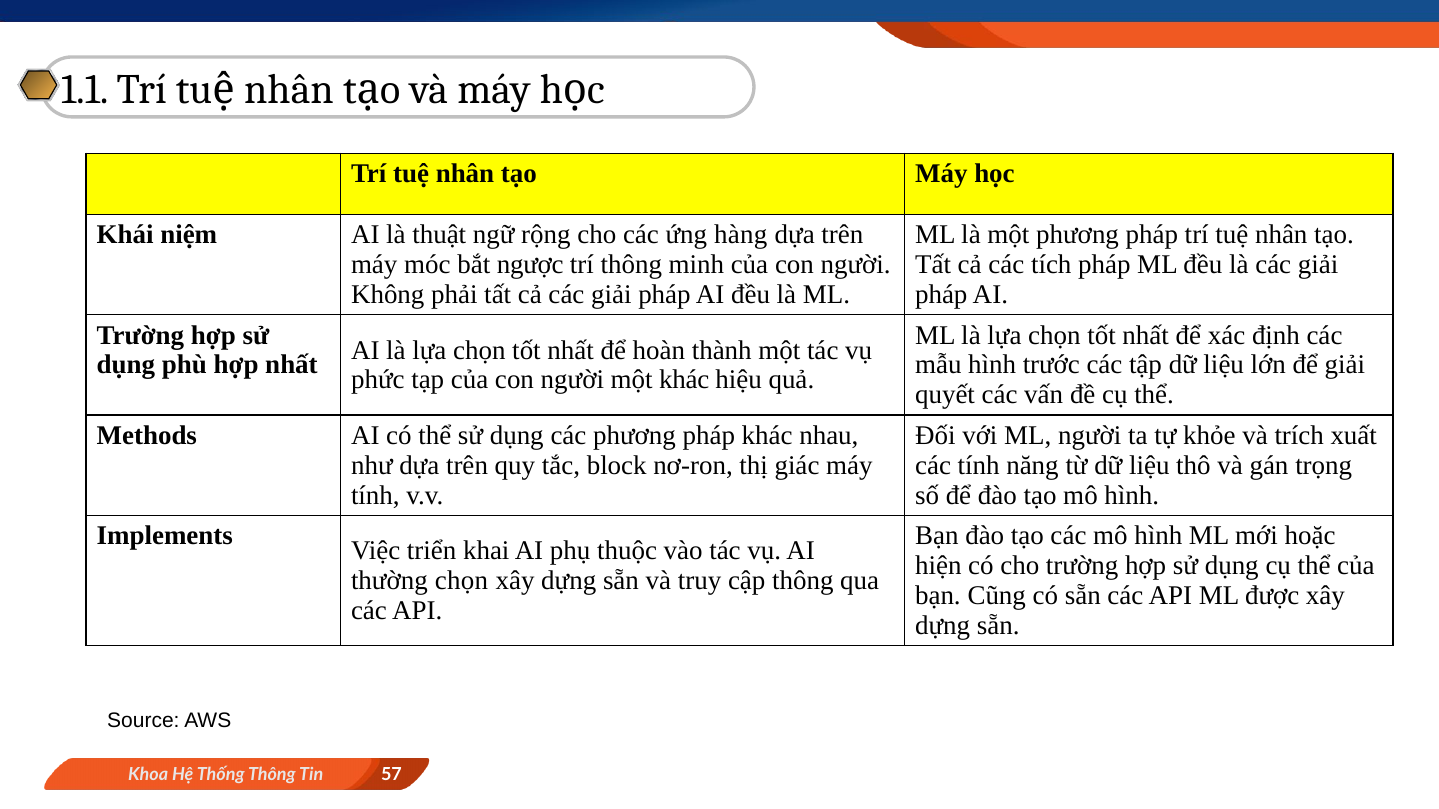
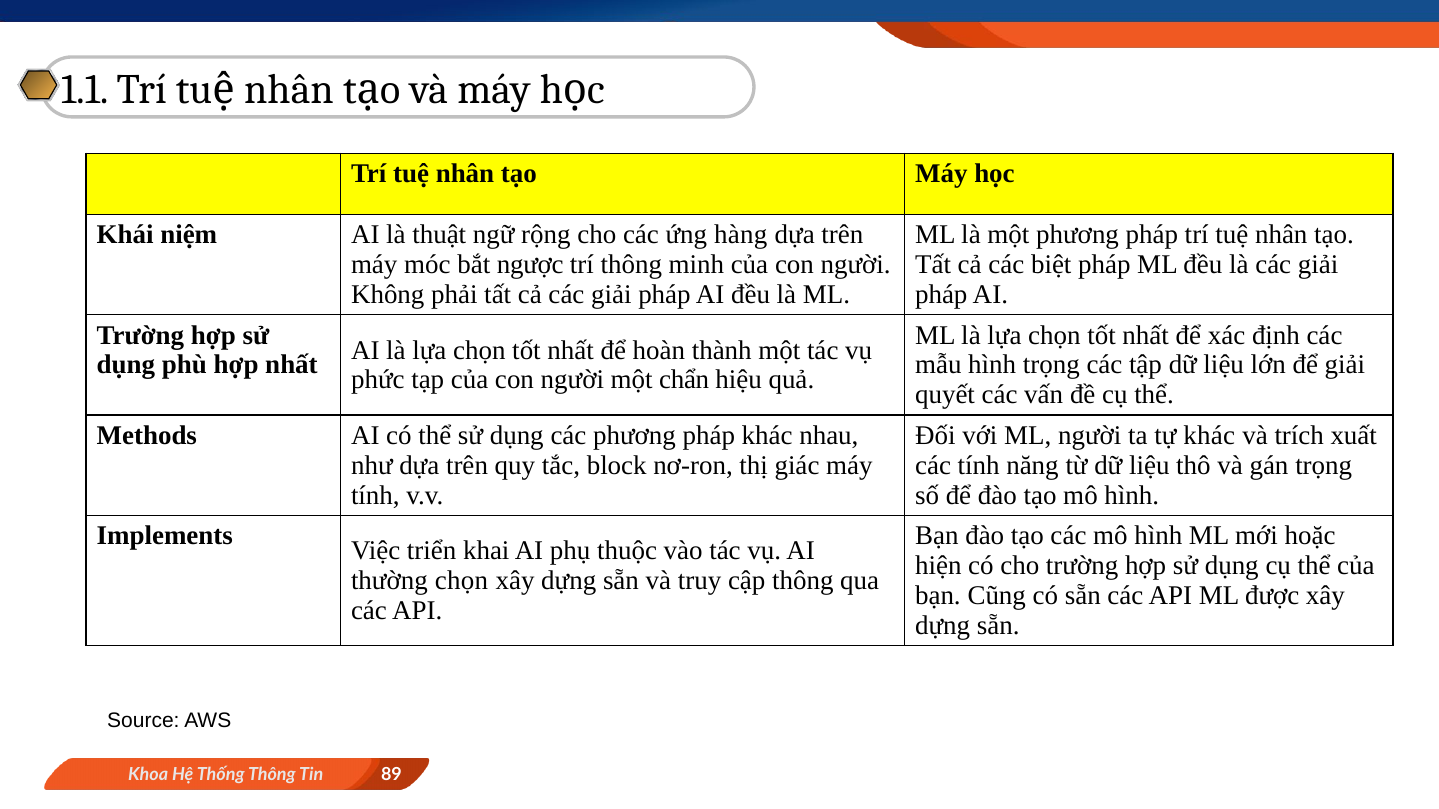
tích: tích -> biệt (1051, 265)
hình trước: trước -> trọng (1051, 365)
một khác: khác -> chẩn (684, 380)
tự khỏe: khỏe -> khác (1209, 436)
57: 57 -> 89 (391, 775)
